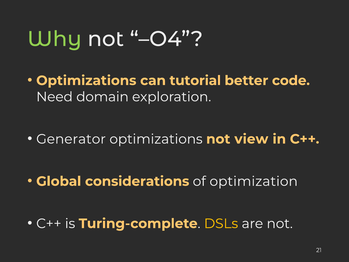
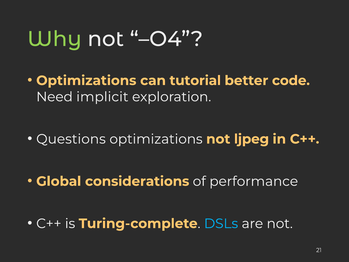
domain: domain -> implicit (102, 97)
Generator: Generator -> Questions (71, 139)
view: view -> ljpeg (251, 139)
optimization: optimization -> performance (254, 181)
DSLs colour: yellow -> light blue (221, 223)
